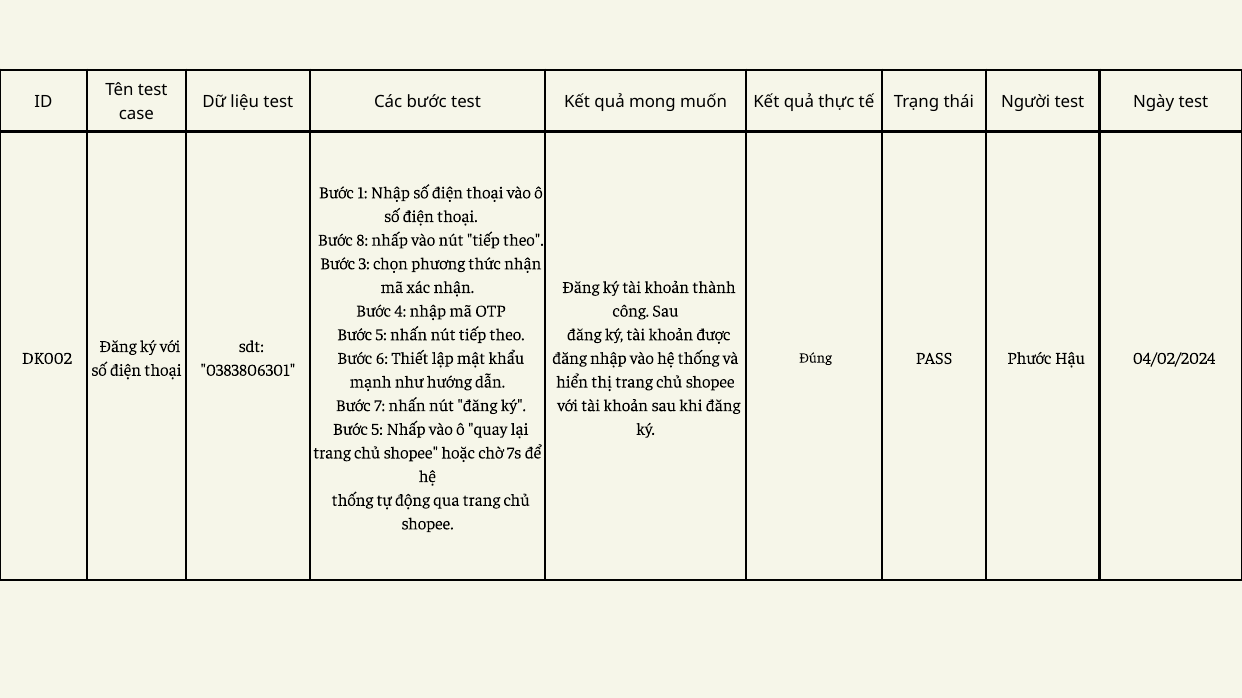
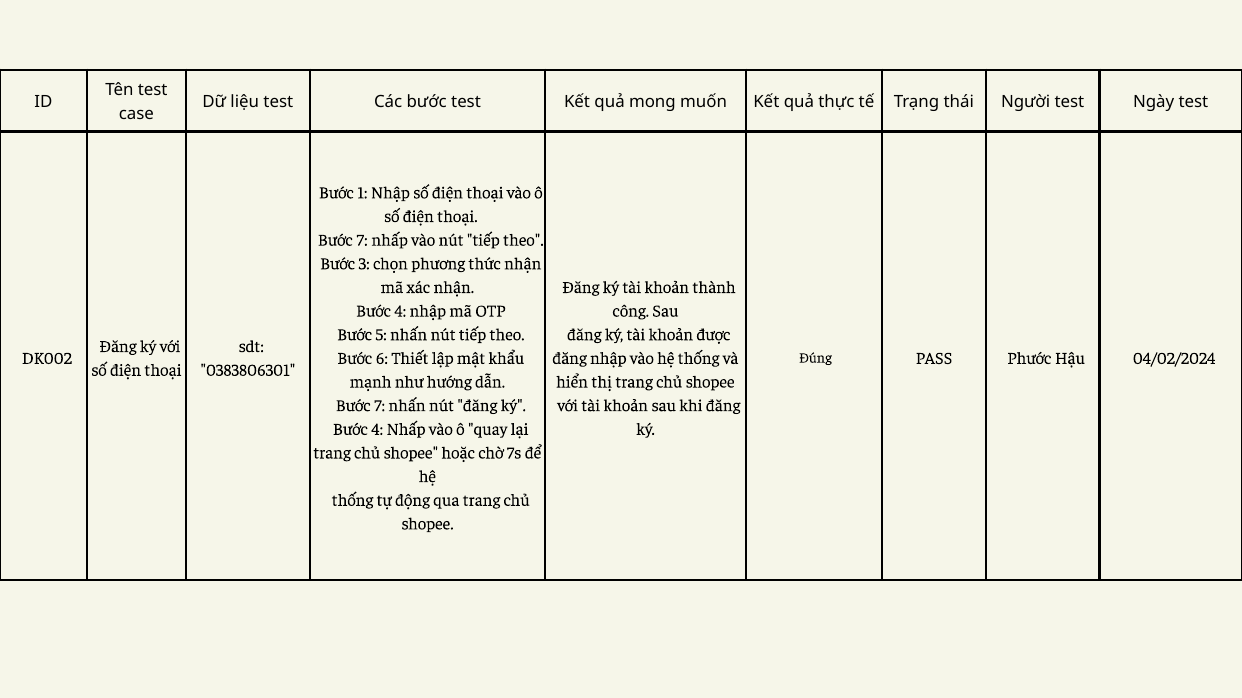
8: 8 -> 7 (362, 240)
5: 5 -> 4 (377, 430)
